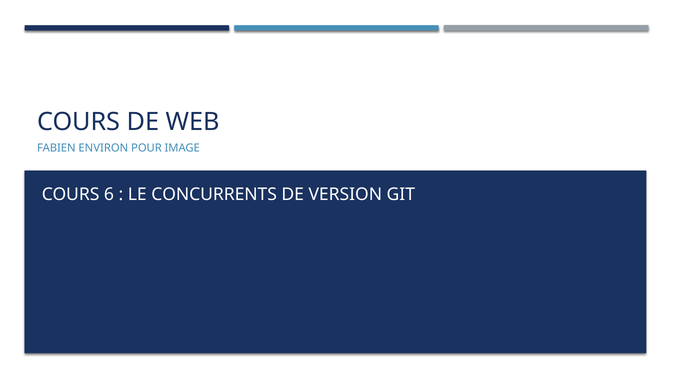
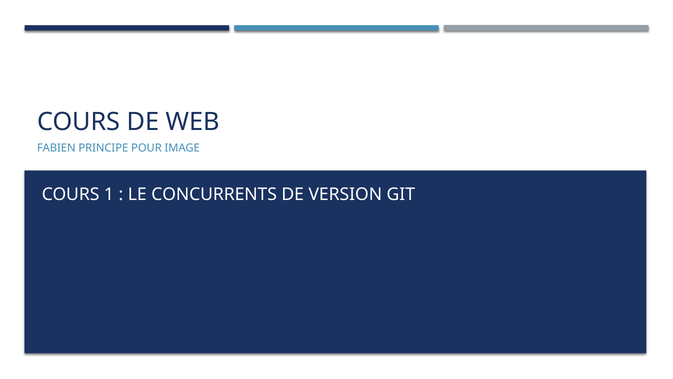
ENVIRON: ENVIRON -> PRINCIPE (103, 148)
6: 6 -> 1 (109, 194)
